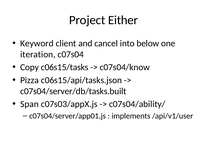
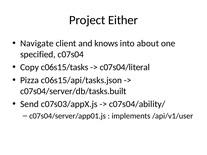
Keyword: Keyword -> Navigate (37, 43)
cancel: cancel -> knows (106, 43)
below: below -> about (148, 43)
iteration: iteration -> specified (38, 54)
c07s04/know: c07s04/know -> c07s04/literal (125, 67)
Span: Span -> Send (30, 104)
